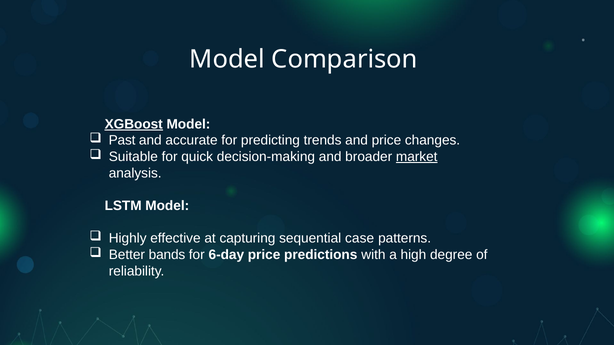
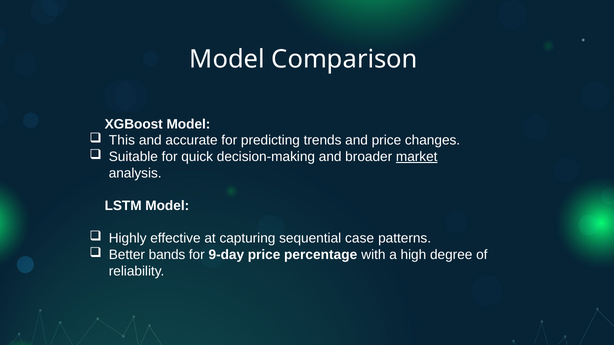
XGBoost underline: present -> none (134, 124)
Past: Past -> This (122, 141)
6-day: 6-day -> 9-day (226, 255)
predictions: predictions -> percentage (321, 255)
